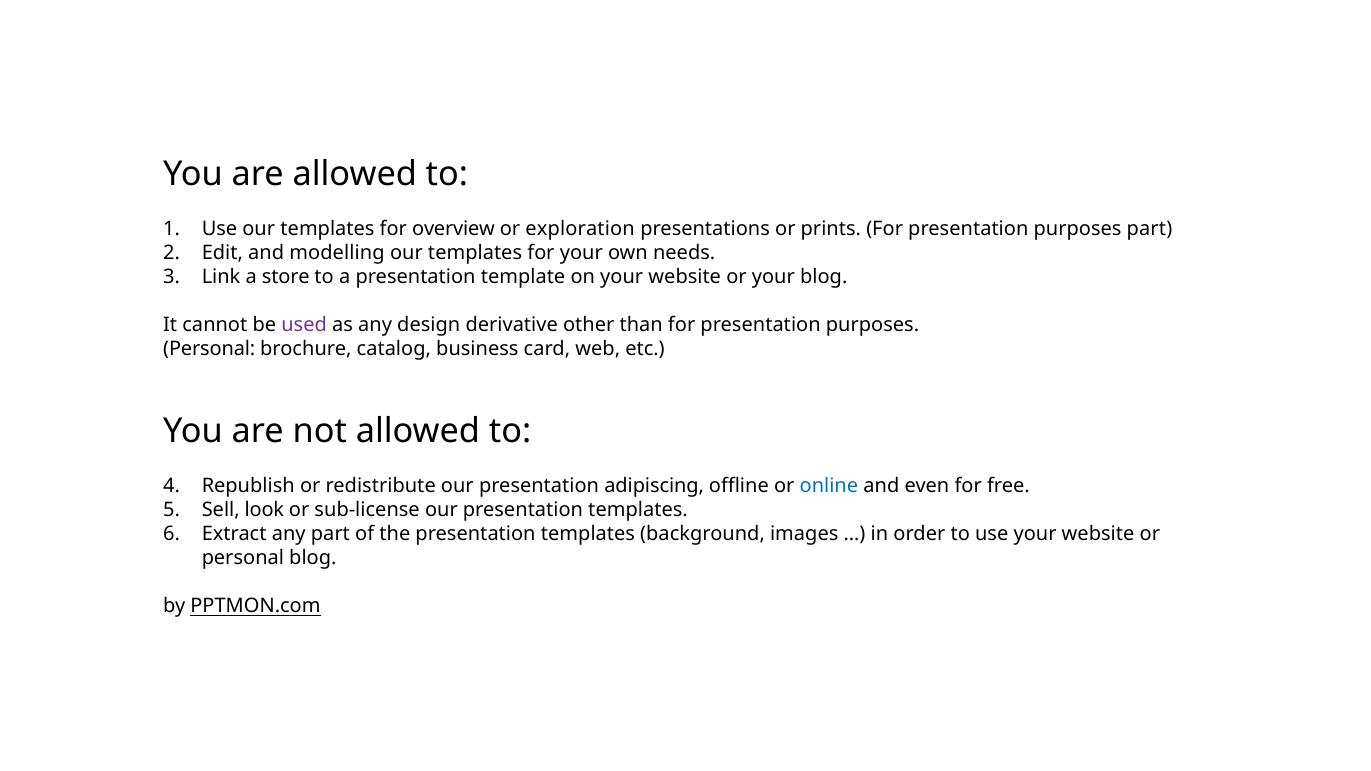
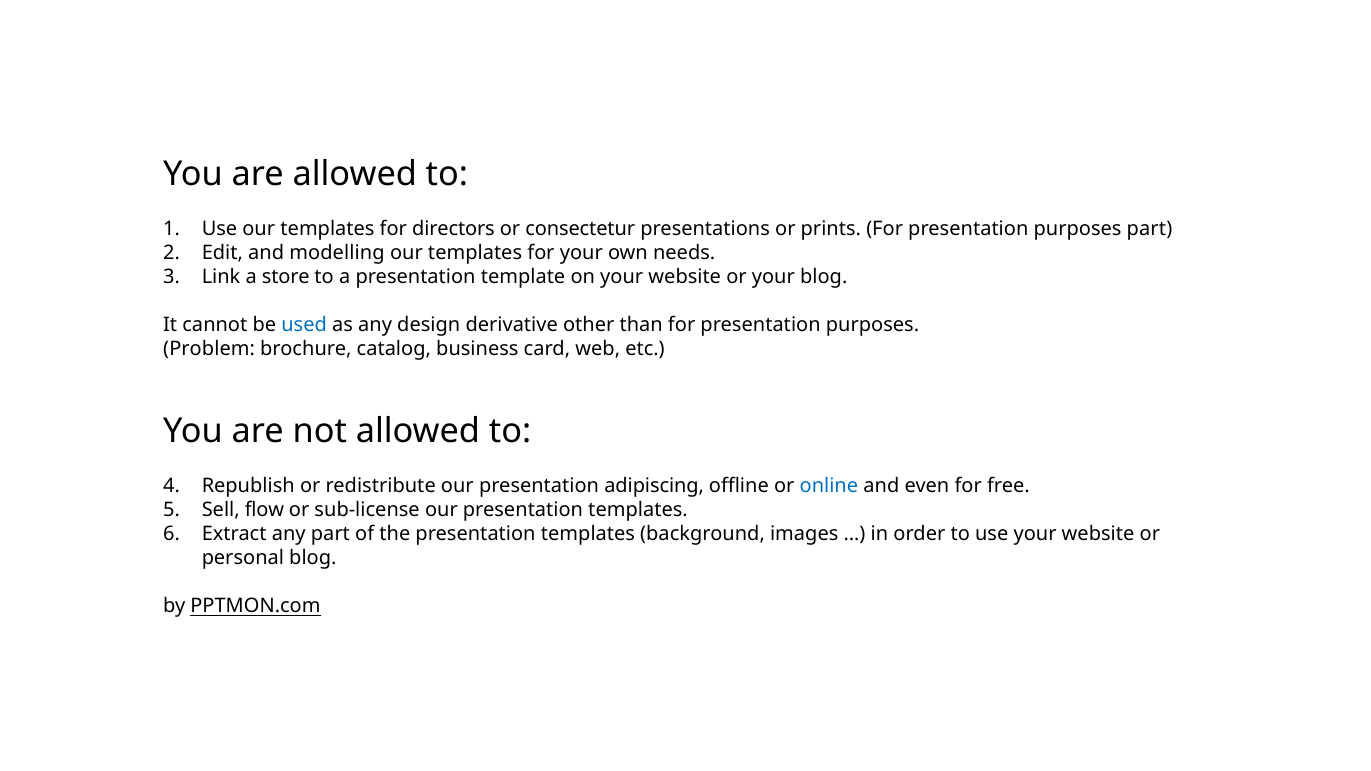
overview: overview -> directors (453, 229)
exploration: exploration -> consectetur (580, 229)
used colour: purple -> blue (304, 325)
Personal: Personal -> Problem (209, 349)
look: look -> flow (264, 510)
